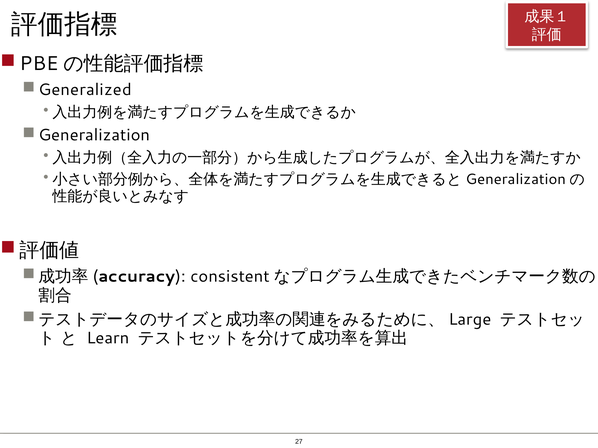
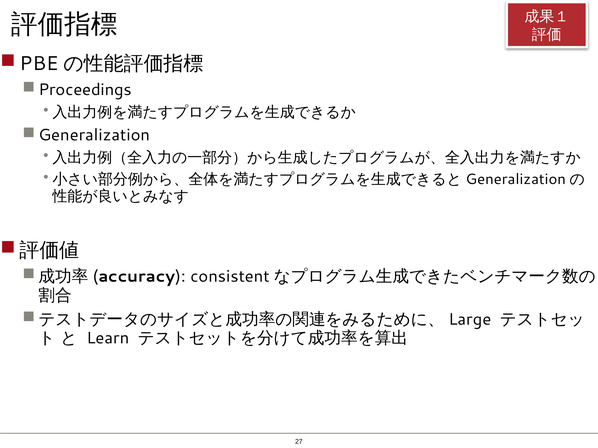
Generalized: Generalized -> Proceedings (85, 90)
